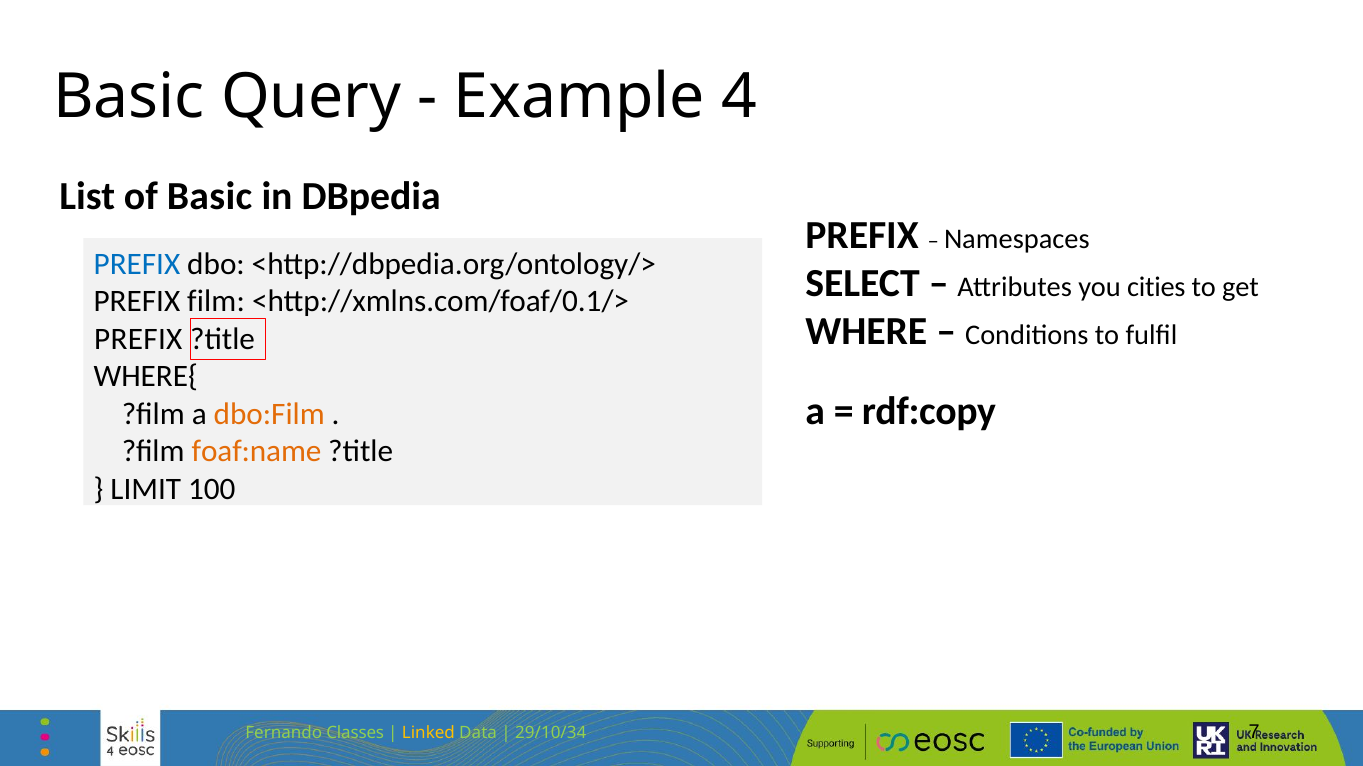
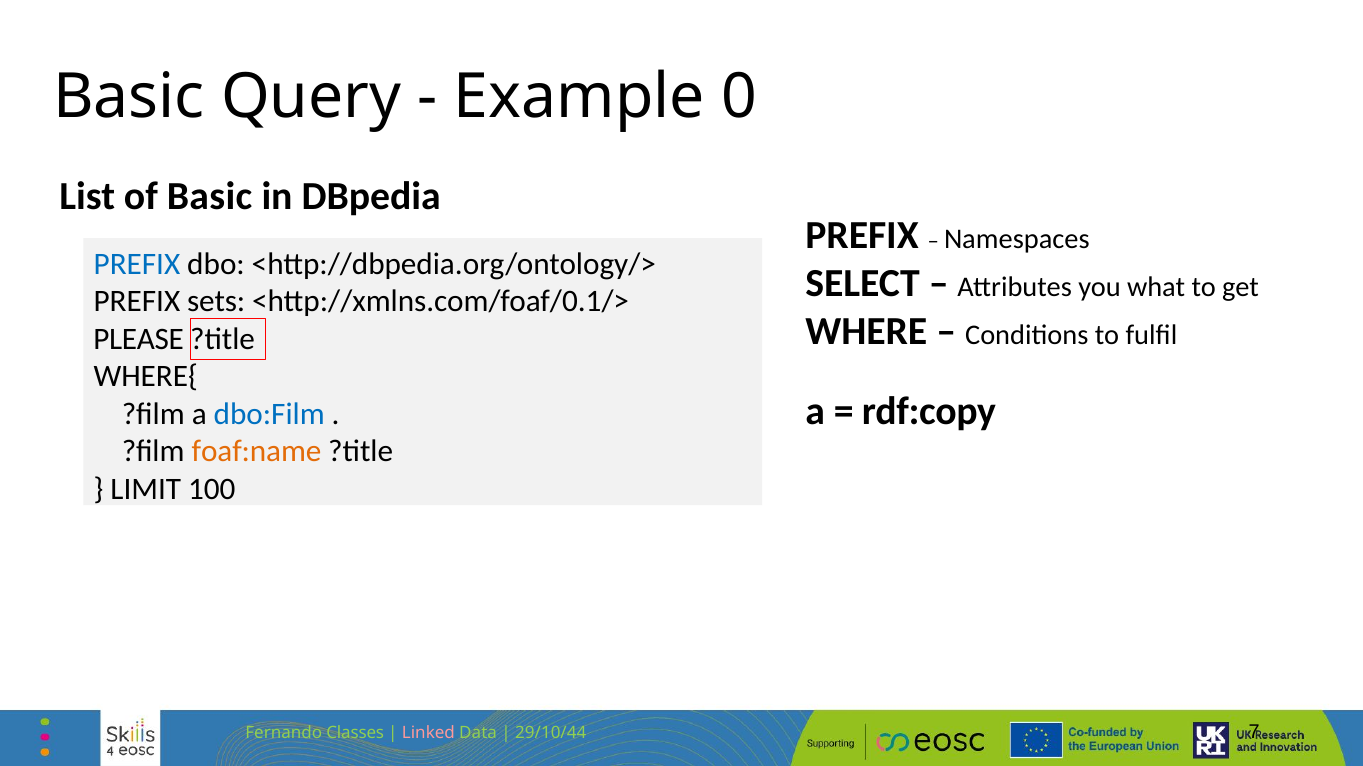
4: 4 -> 0 (739, 97)
cities: cities -> what (1156, 287)
film: film -> sets (216, 302)
PREFIX: PREFIX -> PLEASE (139, 339)
dbo:Film colour: orange -> blue (269, 414)
Linked colour: yellow -> pink (428, 733)
29/10/34: 29/10/34 -> 29/10/44 (551, 733)
